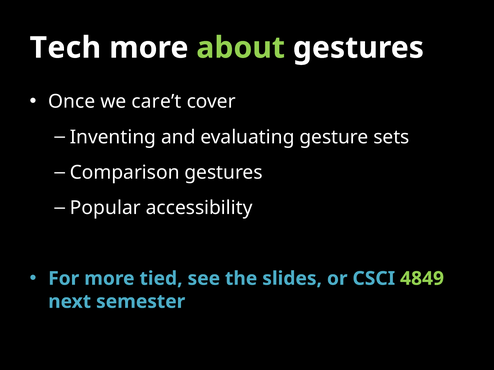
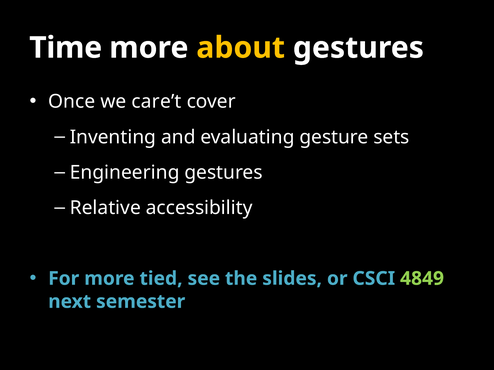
Tech: Tech -> Time (66, 48)
about colour: light green -> yellow (241, 48)
Comparison: Comparison -> Engineering (125, 173)
Popular: Popular -> Relative (105, 208)
